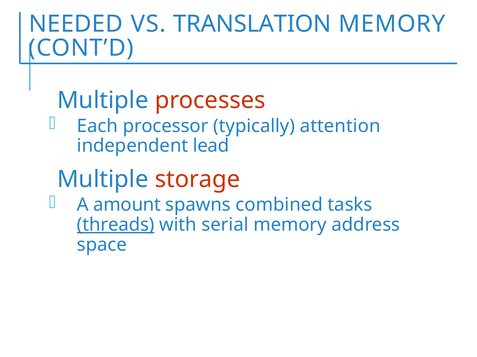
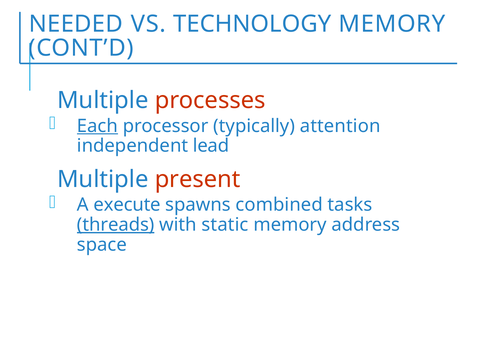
TRANSLATION: TRANSLATION -> TECHNOLOGY (252, 24)
Each underline: none -> present (97, 126)
storage: storage -> present (198, 180)
amount: amount -> execute (127, 205)
serial: serial -> static (225, 225)
